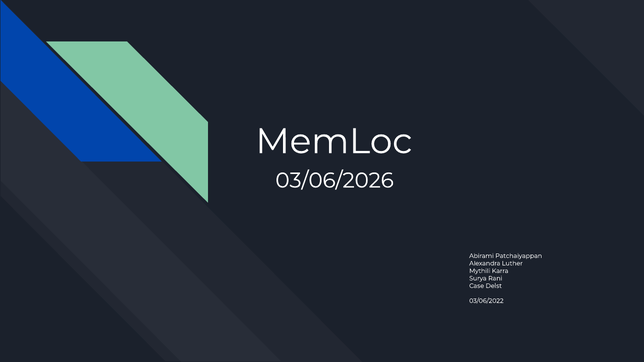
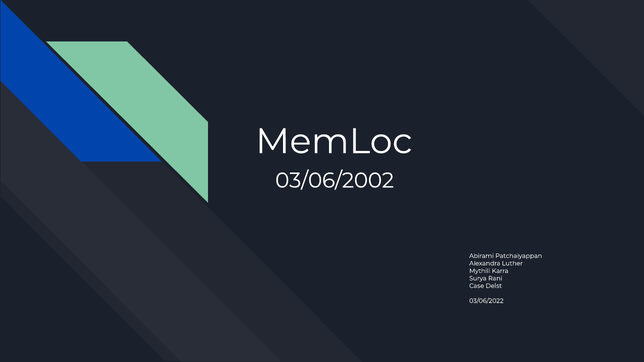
03/06/2026: 03/06/2026 -> 03/06/2002 (335, 181)
